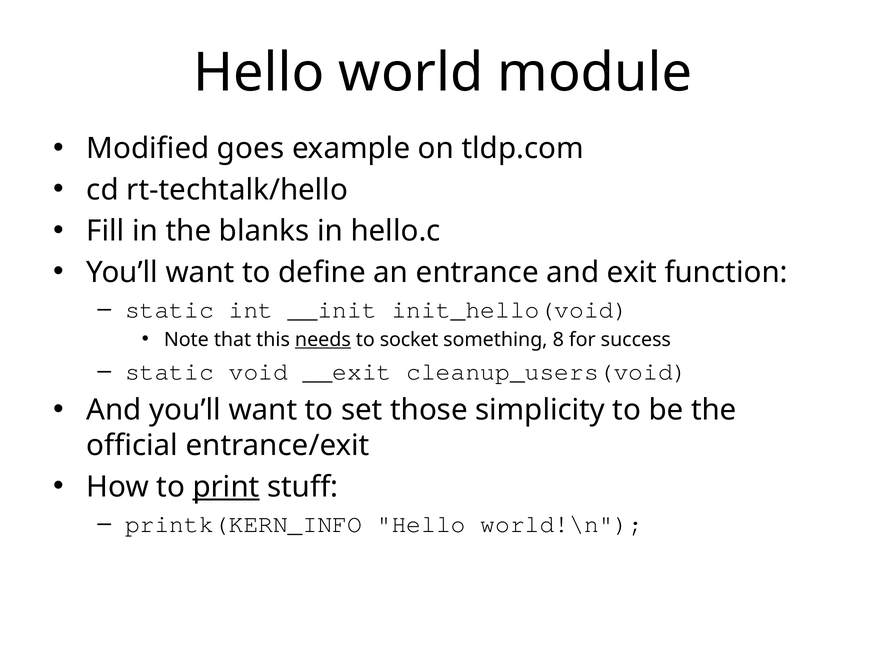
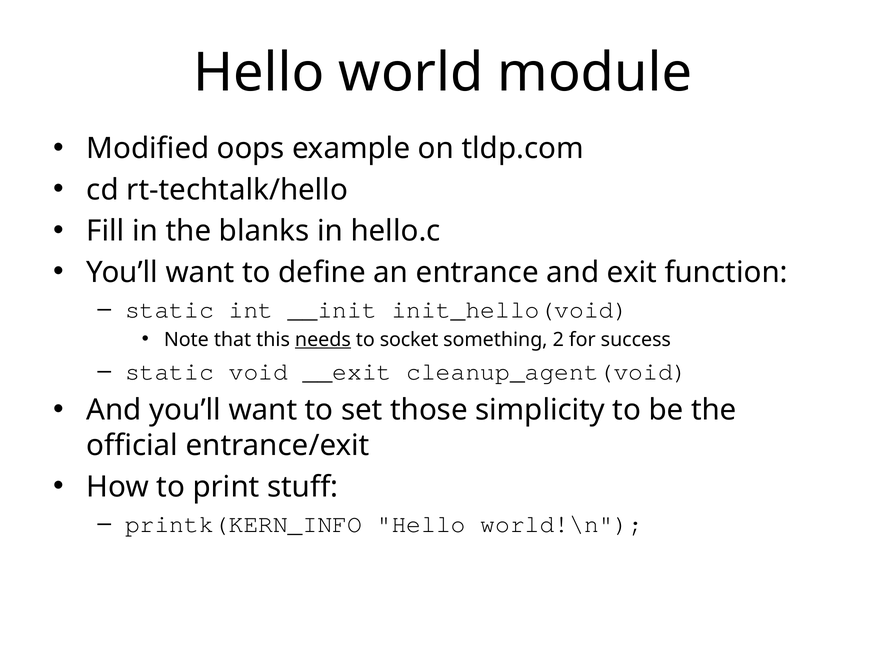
goes: goes -> oops (251, 149)
8: 8 -> 2 (558, 340)
cleanup_users(void: cleanup_users(void -> cleanup_agent(void (547, 372)
print underline: present -> none (226, 487)
